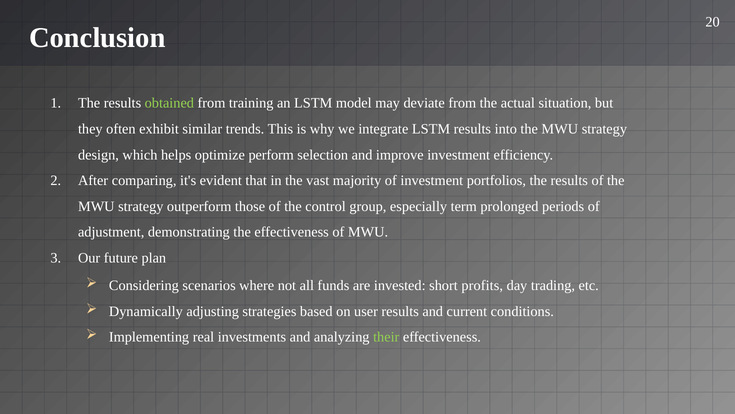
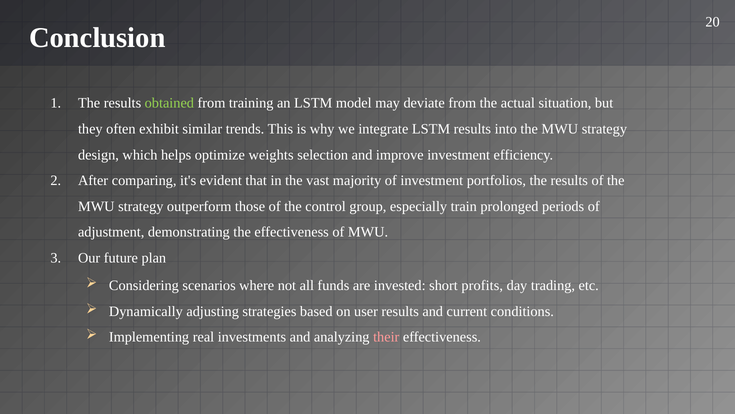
perform: perform -> weights (271, 155)
term: term -> train (464, 206)
their colour: light green -> pink (386, 337)
